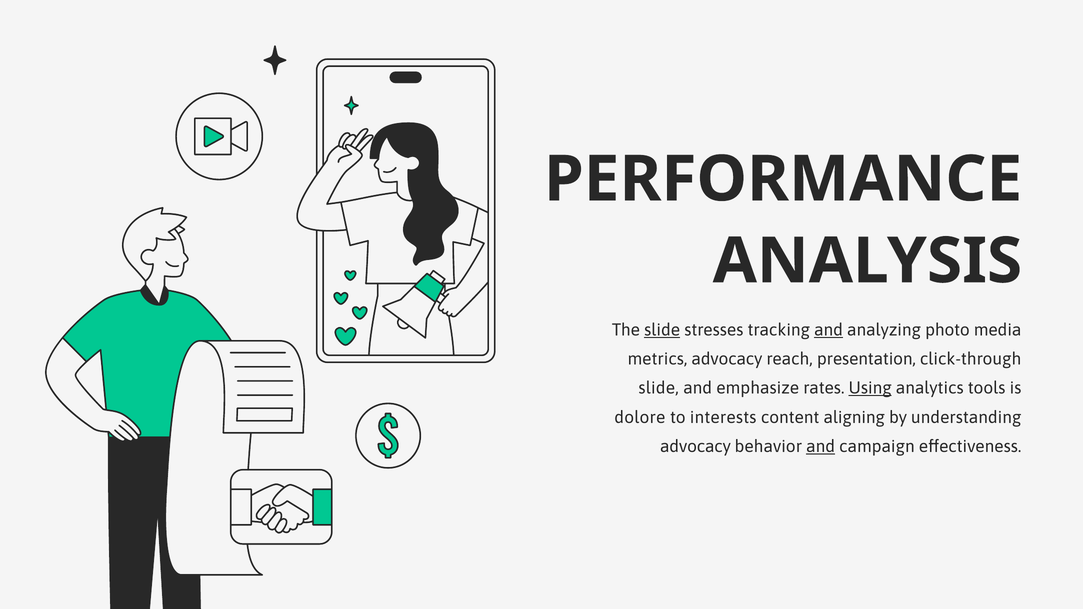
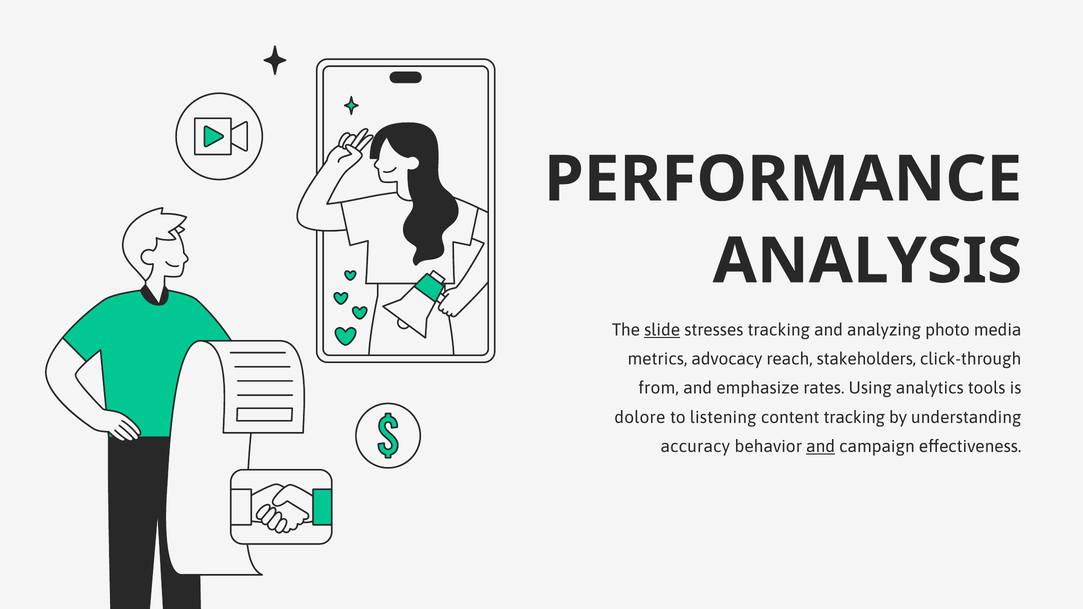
and underline: present -> none (829, 330)
presentation: presentation -> stakeholders (866, 359)
slide: slide -> from (659, 388)
Using underline: present -> none (870, 388)
interests: interests -> listening (723, 417)
content aligning: aligning -> tracking (854, 417)
advocacy: advocacy -> accuracy (695, 447)
